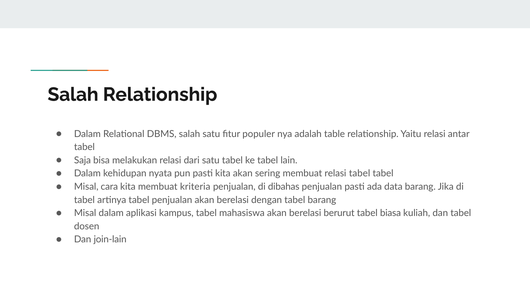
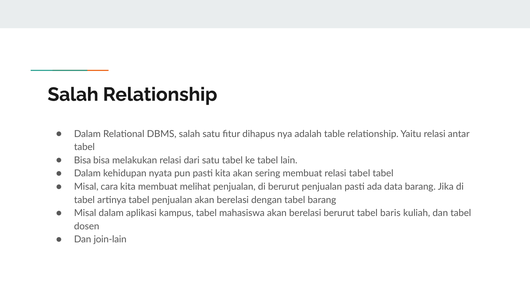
populer: populer -> dihapus (259, 134)
Saja: Saja -> Bisa (83, 160)
kriteria: kriteria -> melihat (195, 187)
di dibahas: dibahas -> berurut (284, 187)
biasa: biasa -> baris (390, 213)
